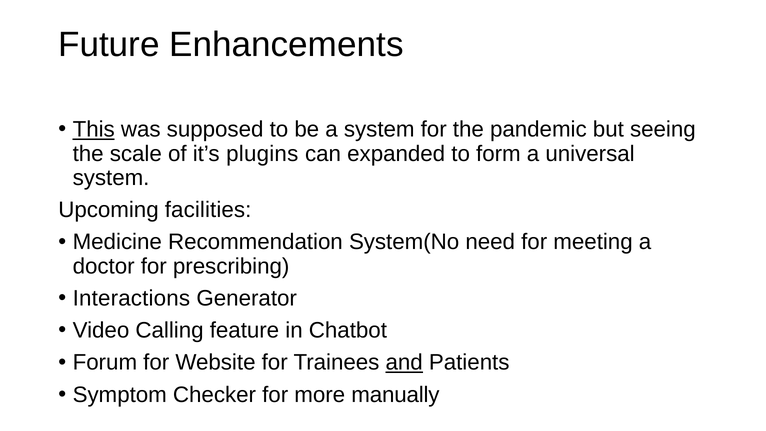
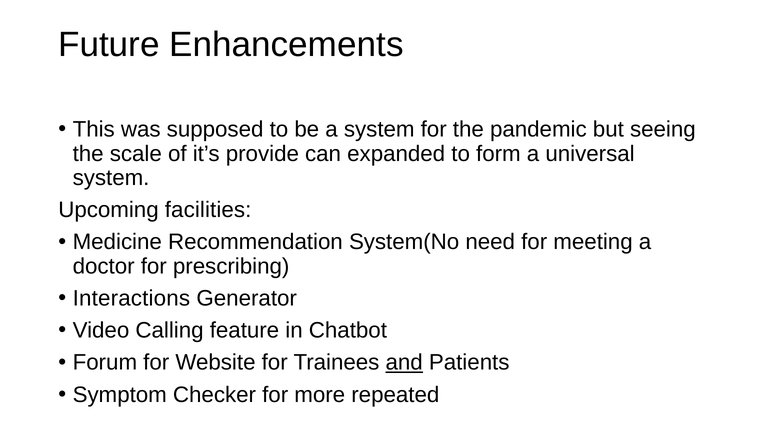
This underline: present -> none (94, 129)
plugins: plugins -> provide (262, 154)
manually: manually -> repeated (395, 395)
